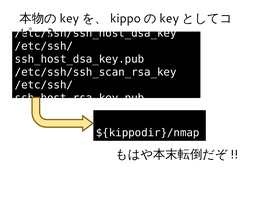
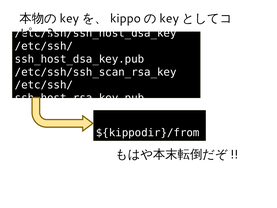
${kippodir}/nmap: ${kippodir}/nmap -> ${kippodir}/from (148, 133)
